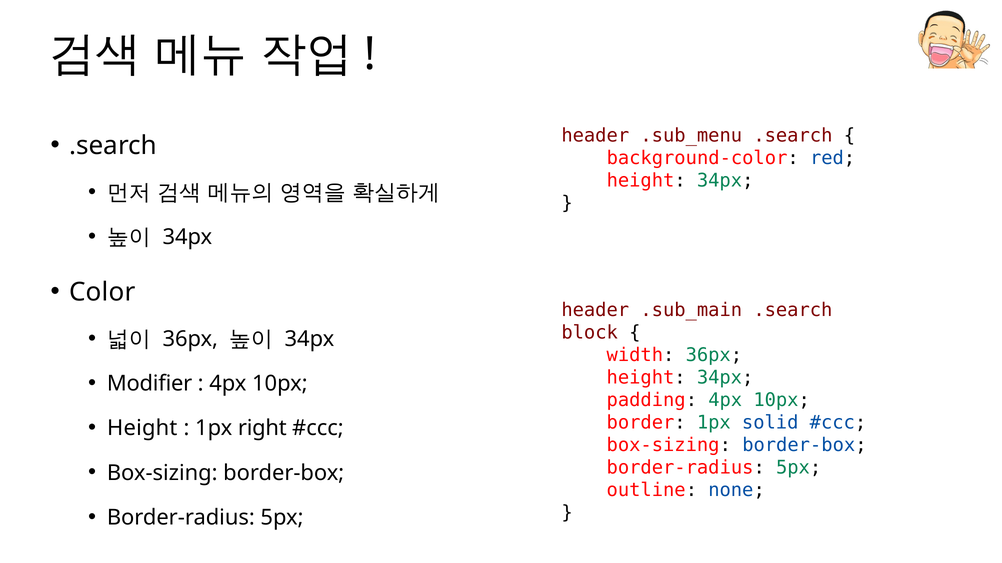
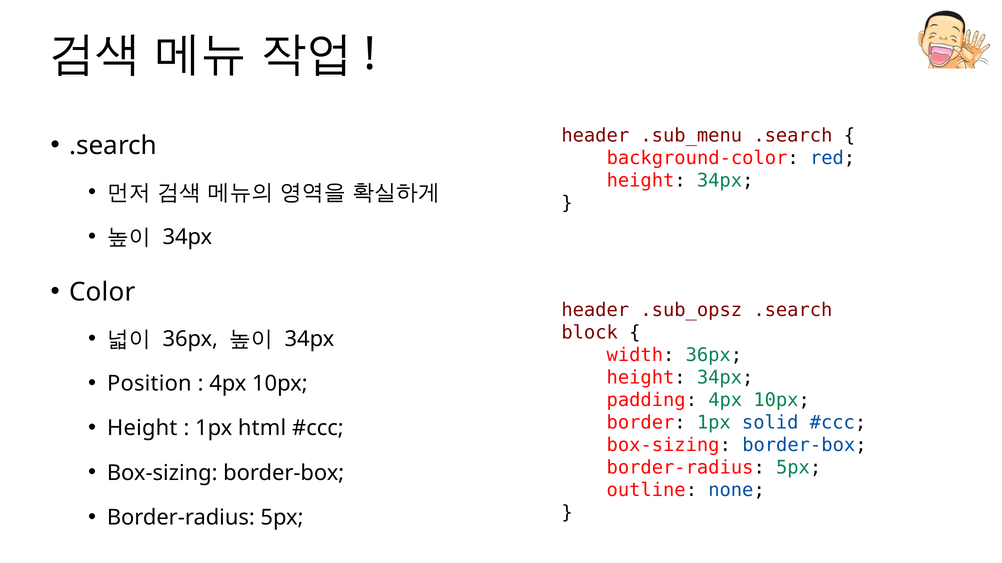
.sub_main: .sub_main -> .sub_opsz (691, 310)
Modifier: Modifier -> Position (149, 384)
right: right -> html (262, 429)
